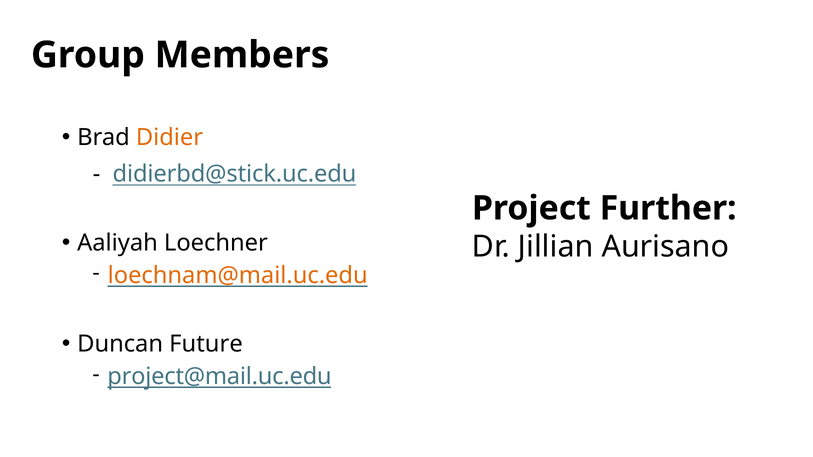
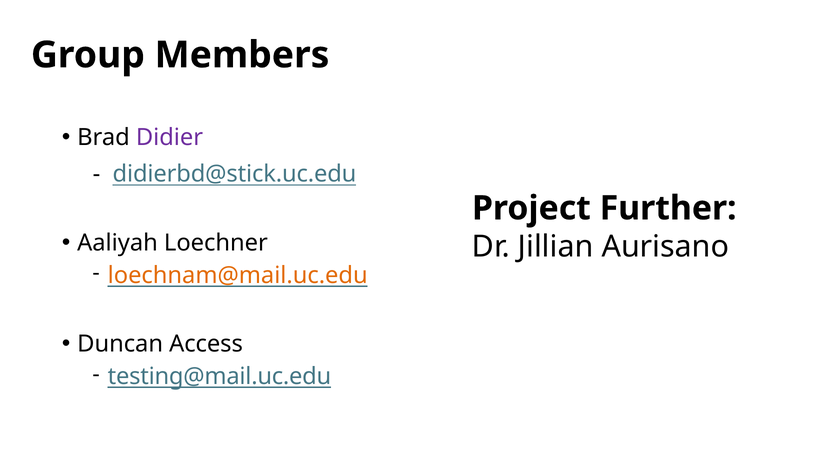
Didier colour: orange -> purple (169, 137)
Future: Future -> Access (206, 344)
project@mail.uc.edu: project@mail.uc.edu -> testing@mail.uc.edu (219, 377)
